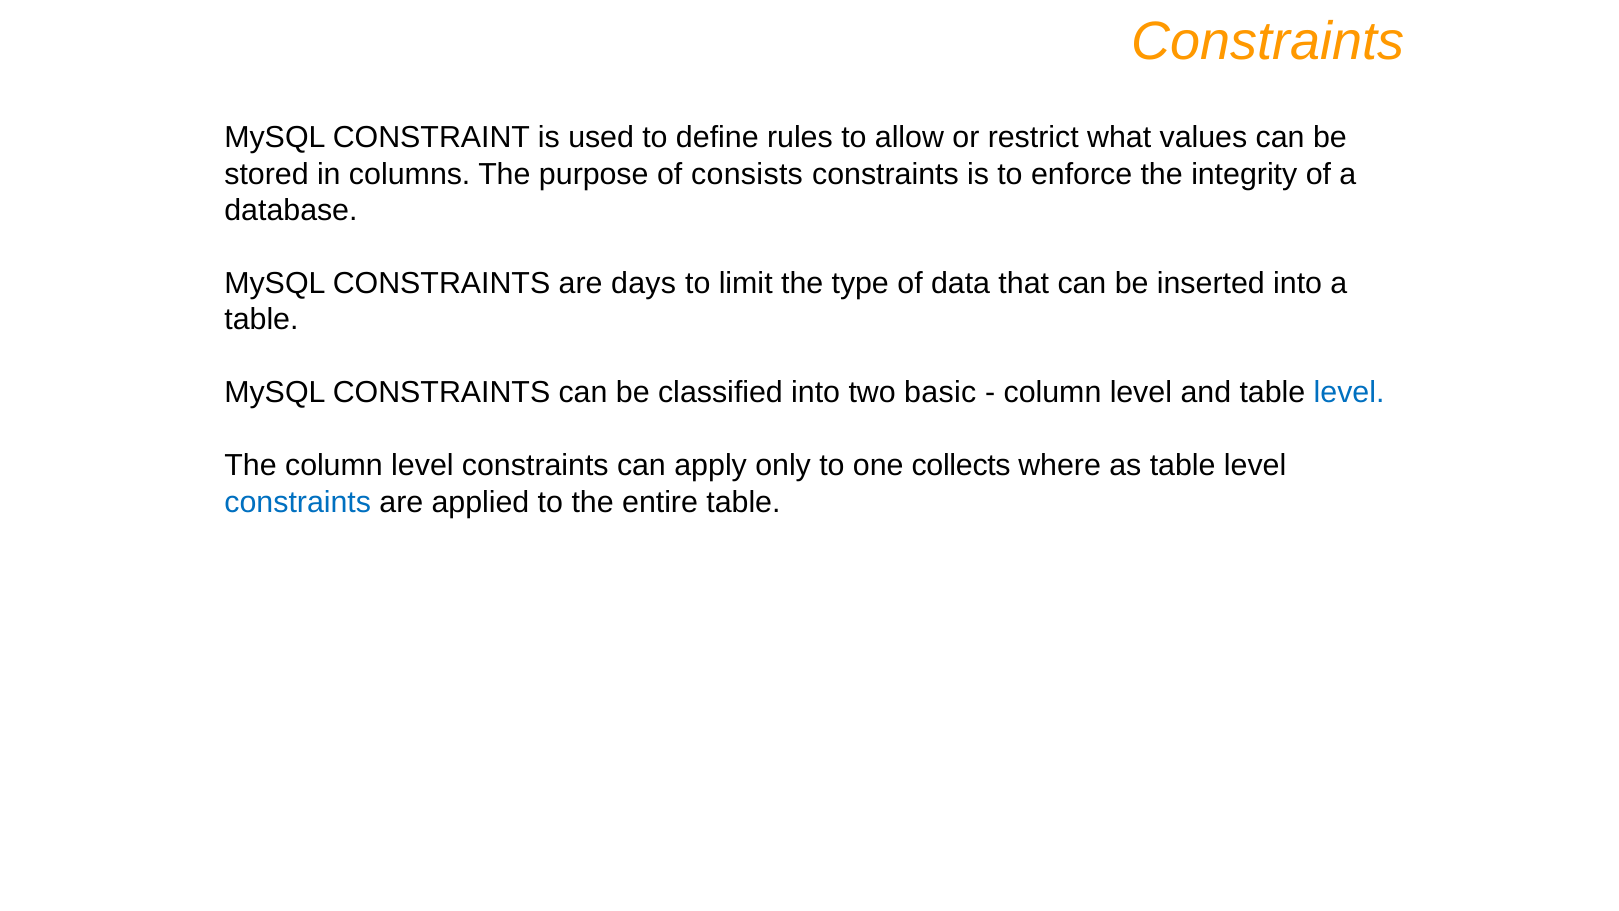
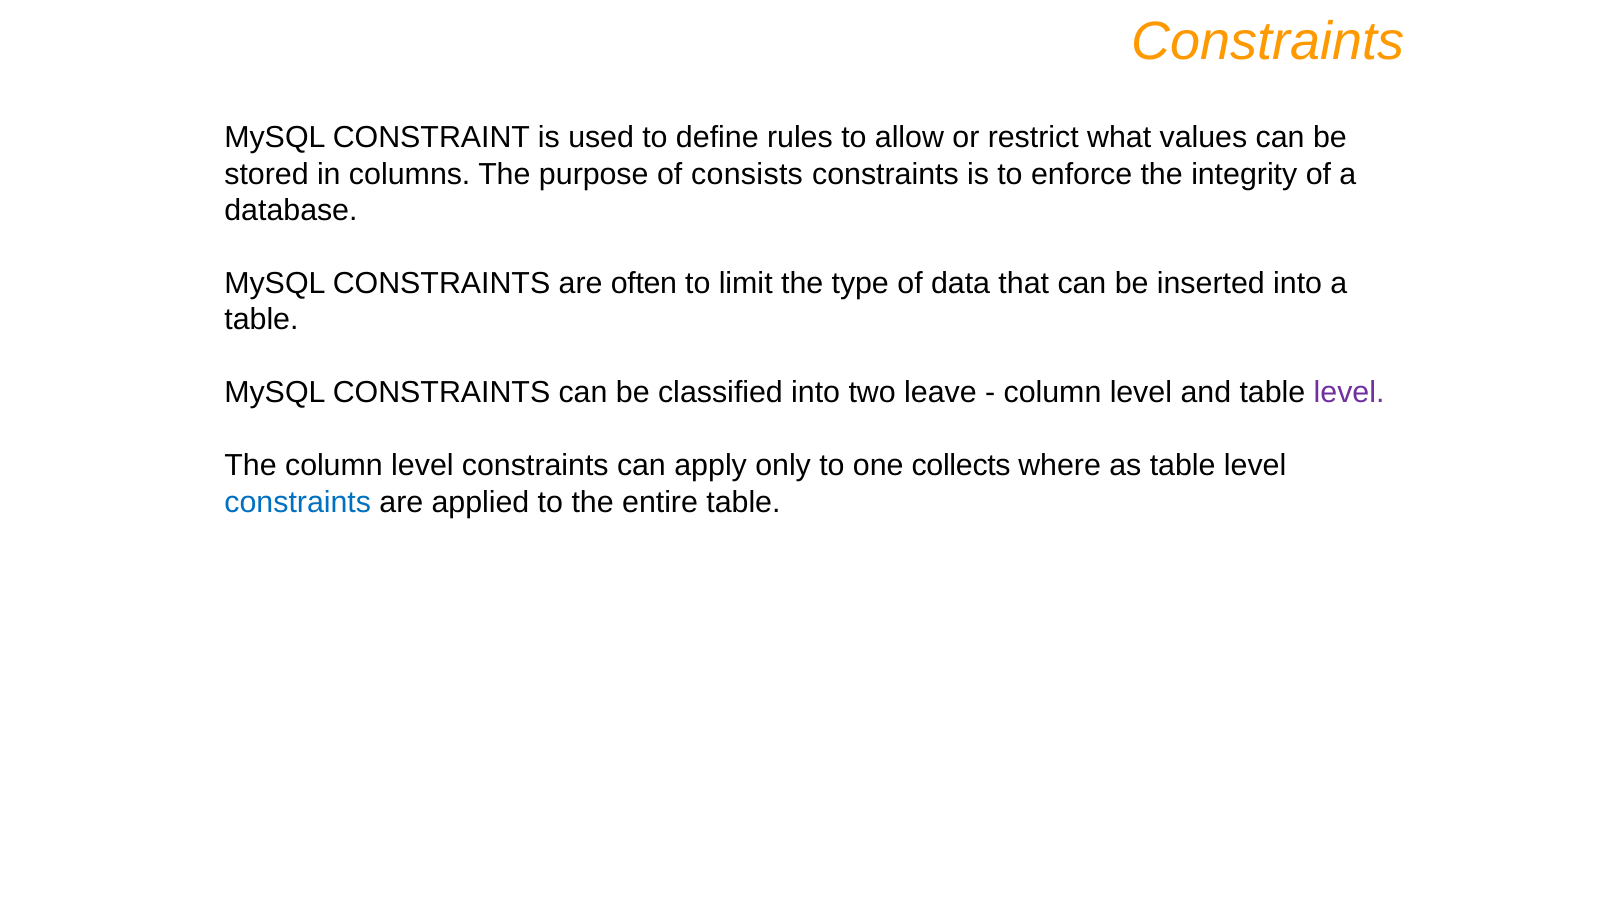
days: days -> often (644, 283)
basic: basic -> leave (940, 393)
level colour: blue -> purple (1349, 393)
